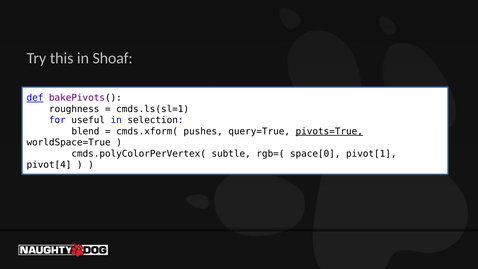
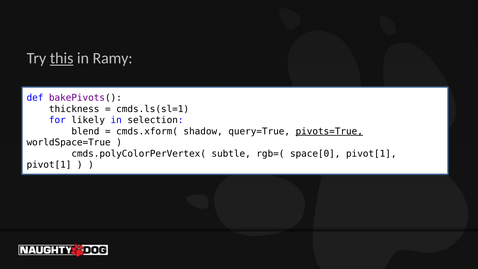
this underline: none -> present (62, 58)
Shoaf: Shoaf -> Ramy (113, 58)
def underline: present -> none (35, 98)
roughness: roughness -> thickness (74, 109)
useful: useful -> likely (88, 120)
pushes: pushes -> shadow (203, 131)
pivot[4: pivot[4 -> pivot[1 (49, 165)
